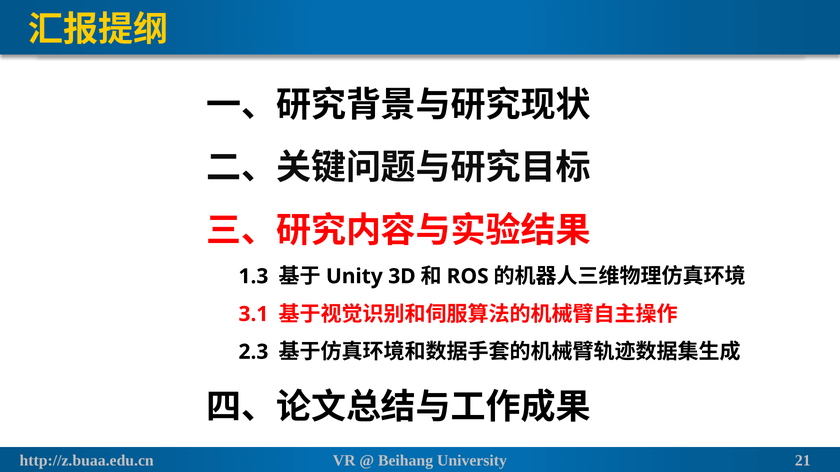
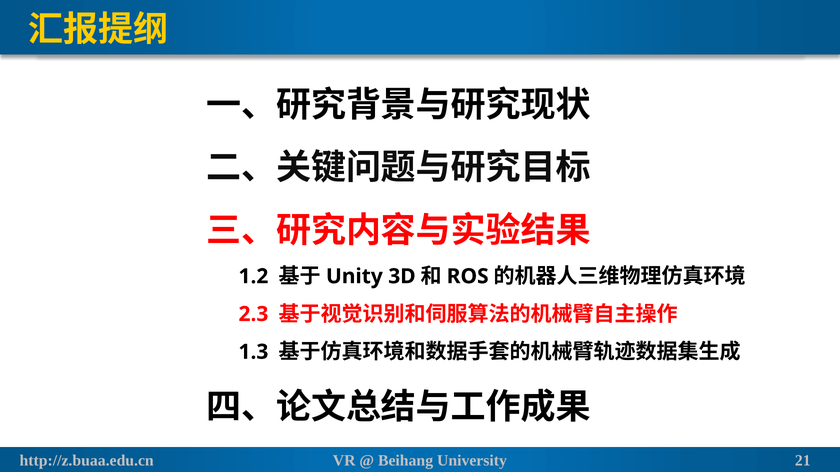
1.3: 1.3 -> 1.2 (253, 277)
3.1: 3.1 -> 2.3 (253, 314)
2.3: 2.3 -> 1.3 (253, 352)
